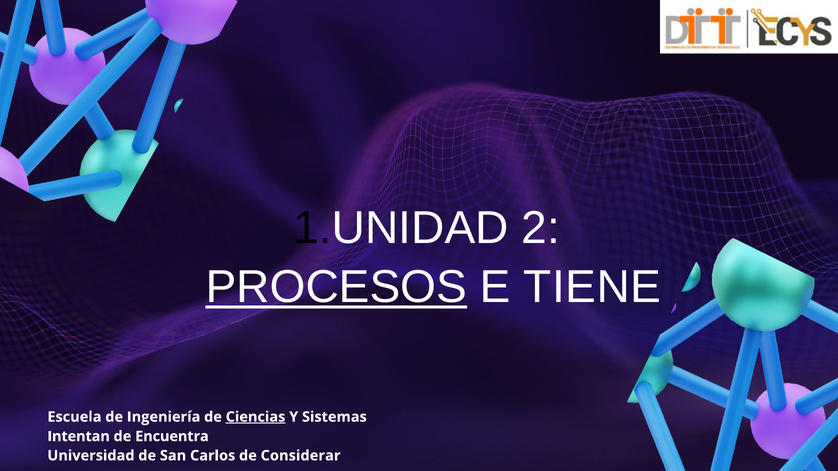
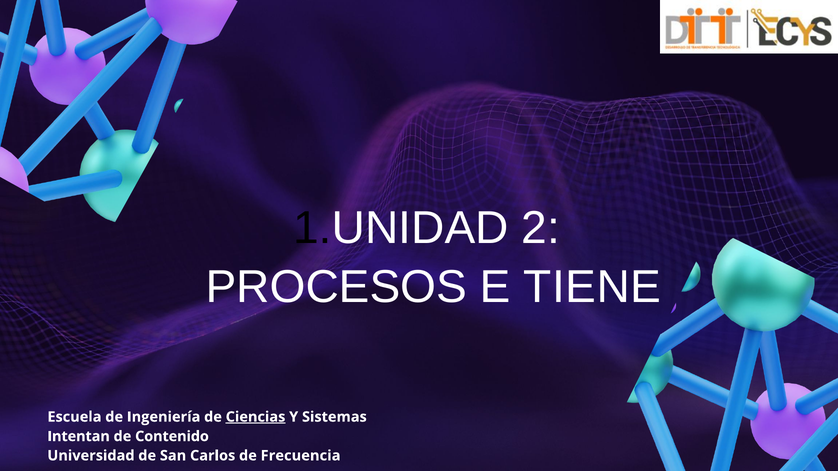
PROCESOS underline: present -> none (336, 287)
Encuentra: Encuentra -> Contenido (172, 437)
Considerar: Considerar -> Frecuencia (301, 456)
